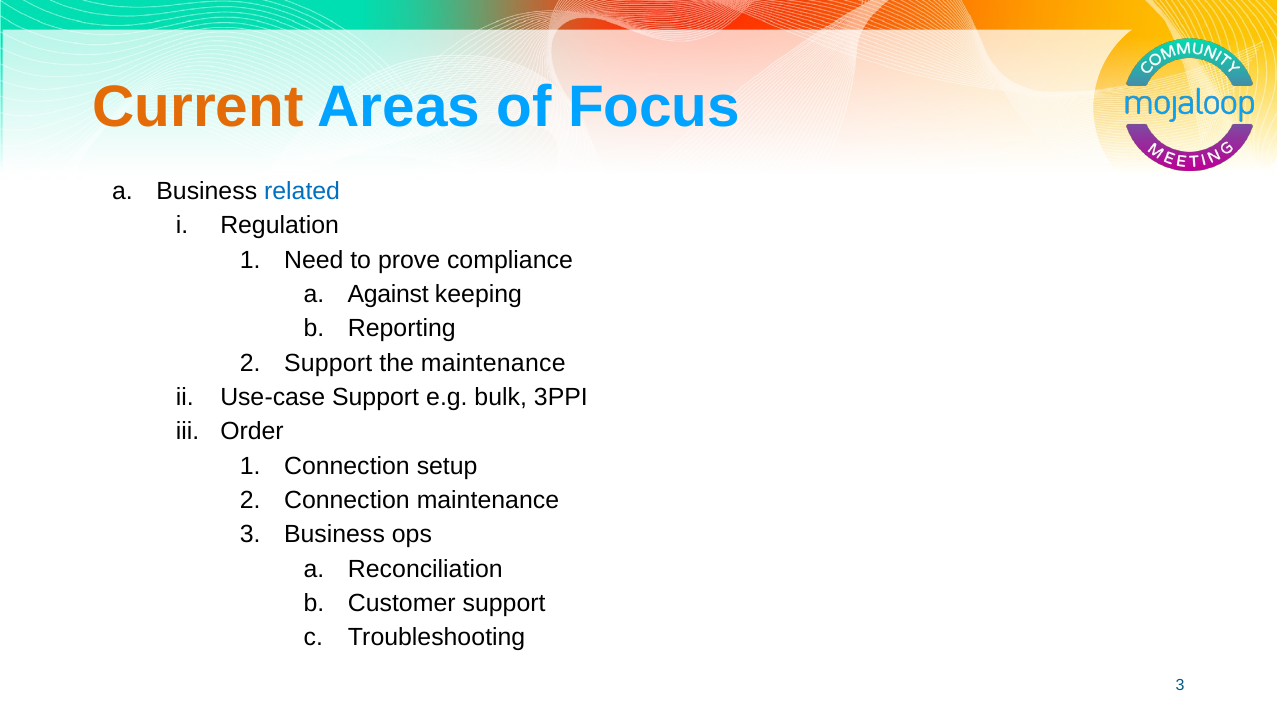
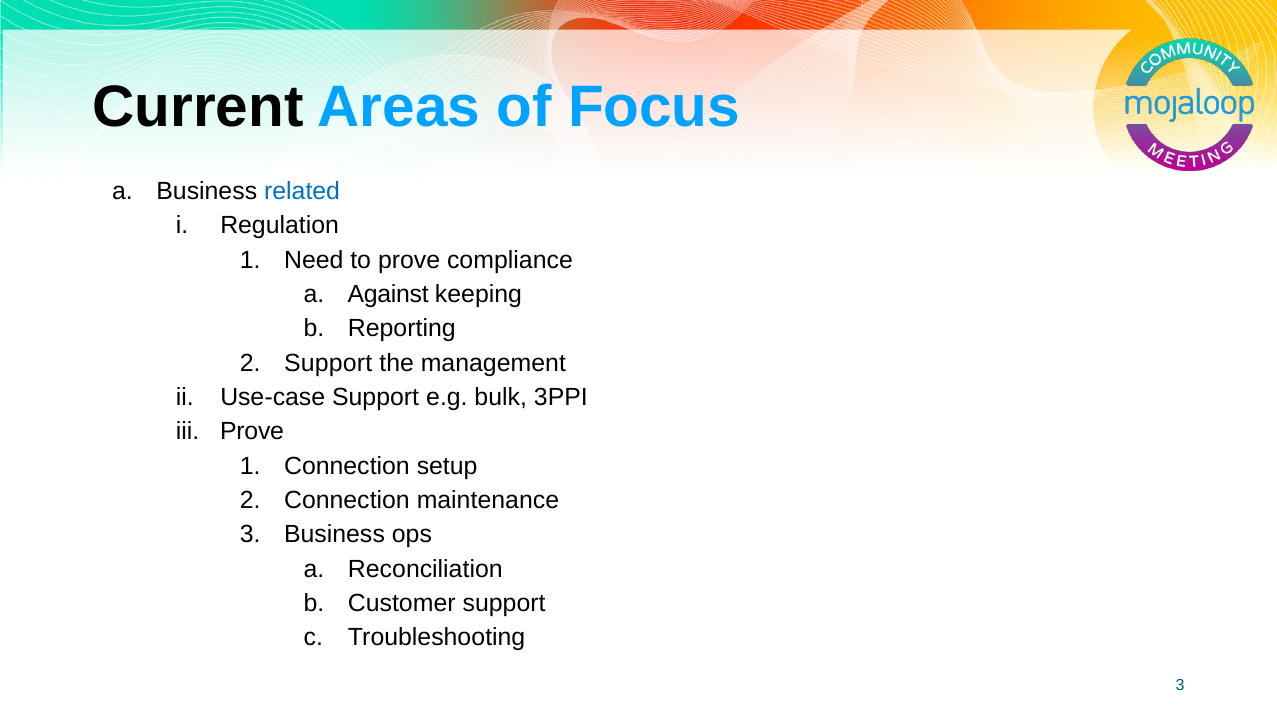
Current colour: orange -> black (198, 107)
the maintenance: maintenance -> management (493, 363)
Order: Order -> Prove (252, 432)
